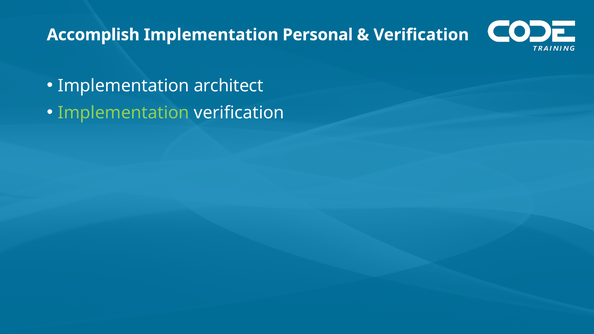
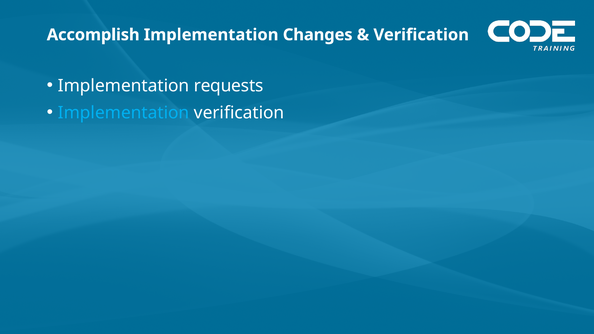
Personal: Personal -> Changes (318, 35)
architect: architect -> requests (229, 86)
Implementation colour: light green -> light blue (124, 113)
